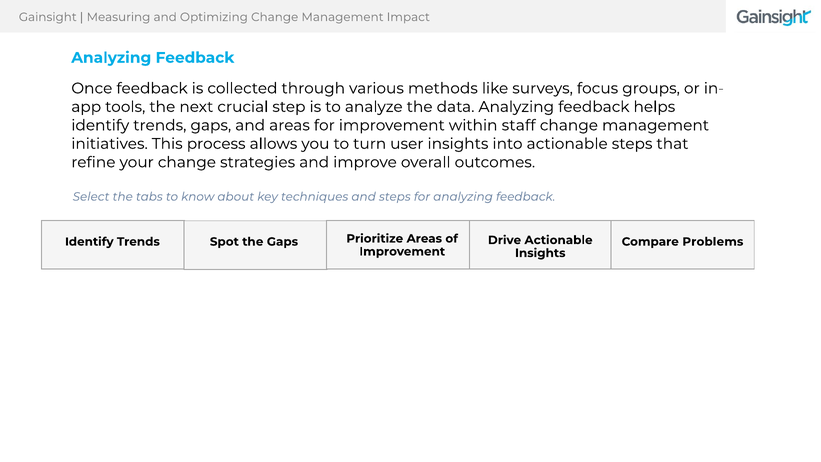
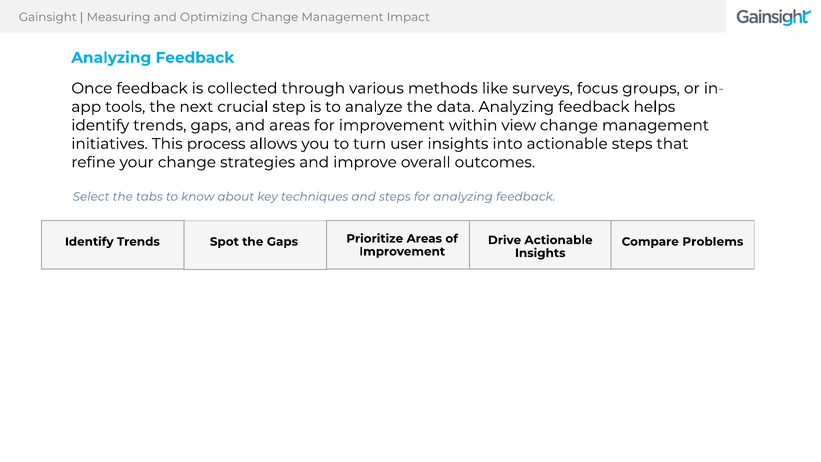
staff: staff -> view (519, 125)
